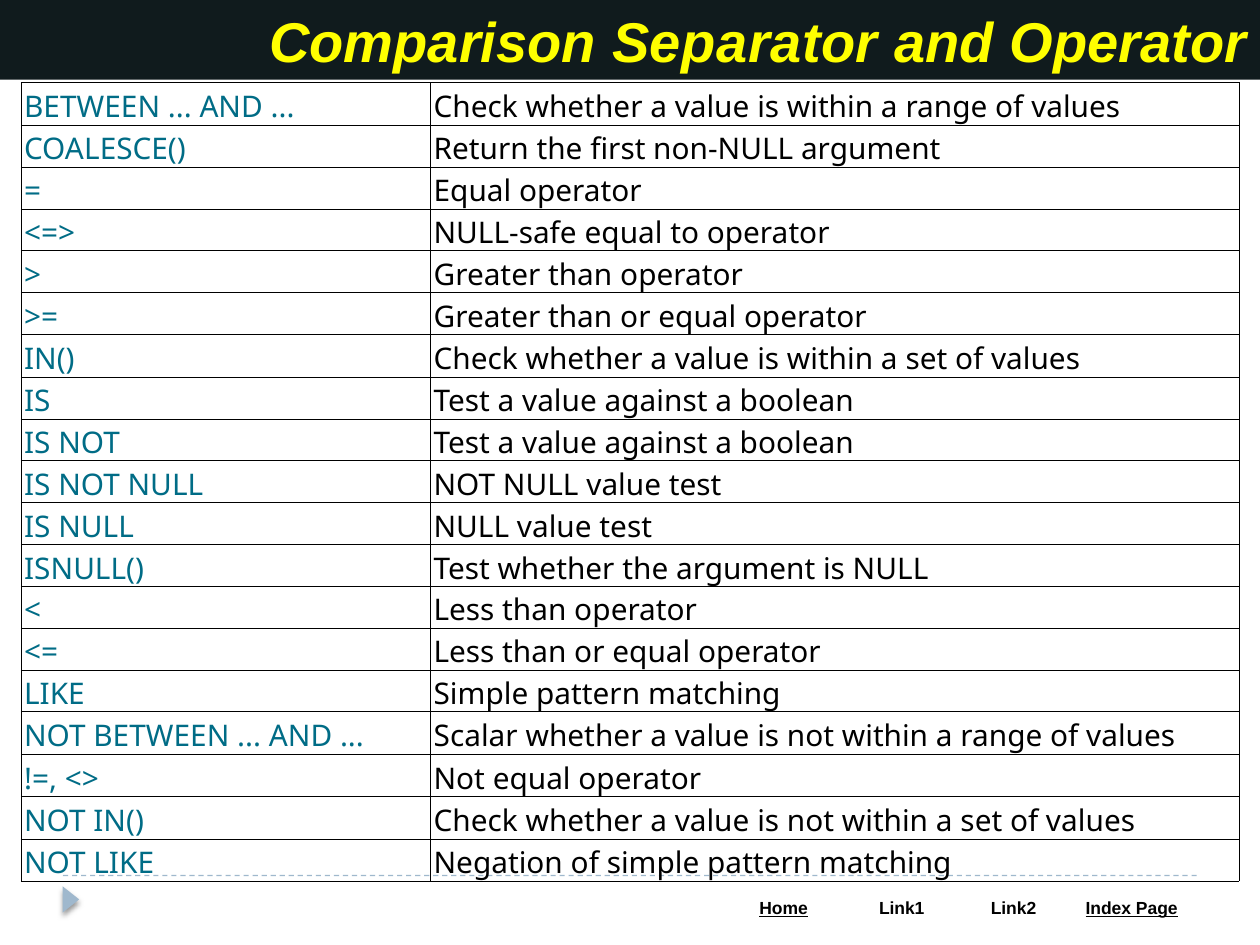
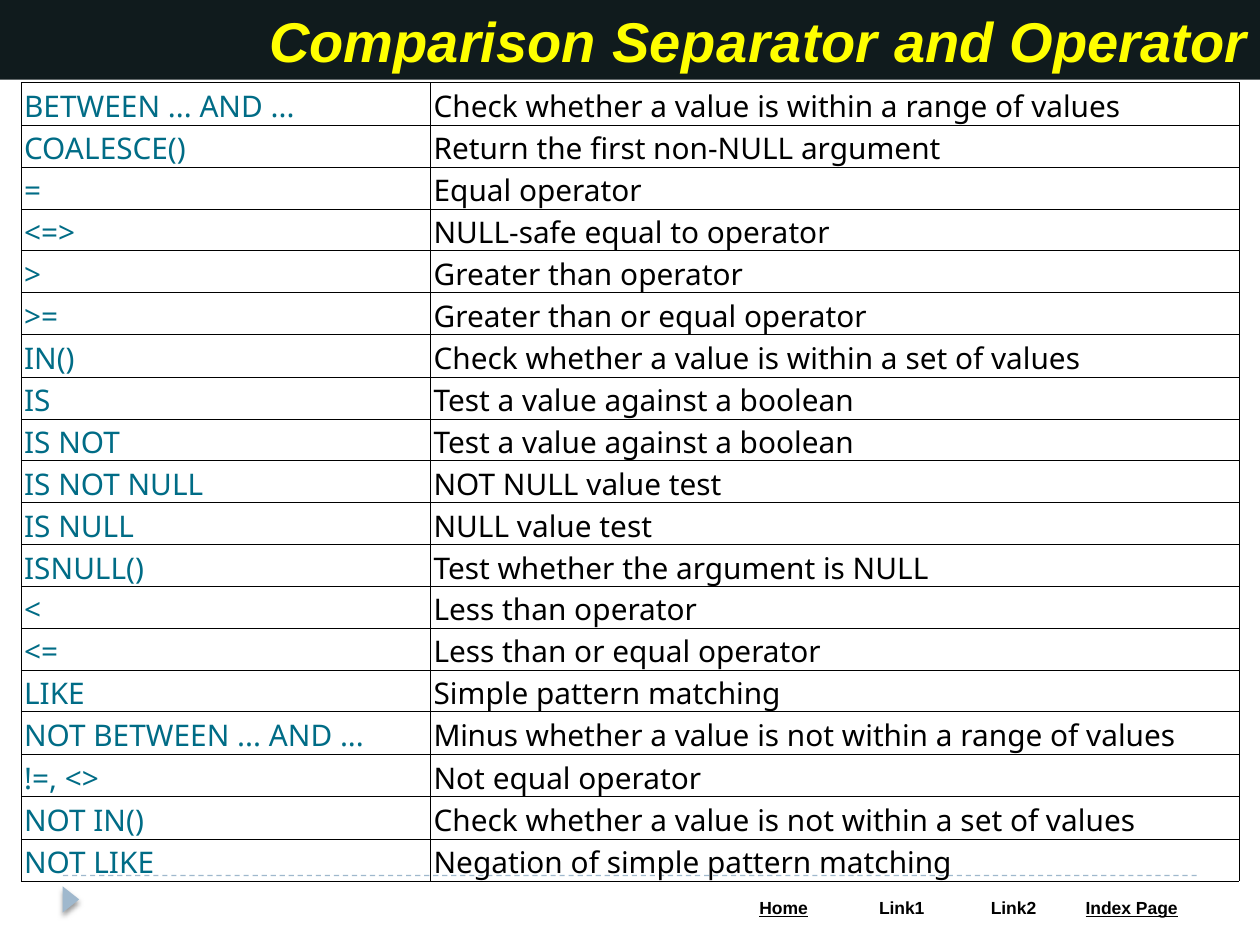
Scalar: Scalar -> Minus (476, 737)
